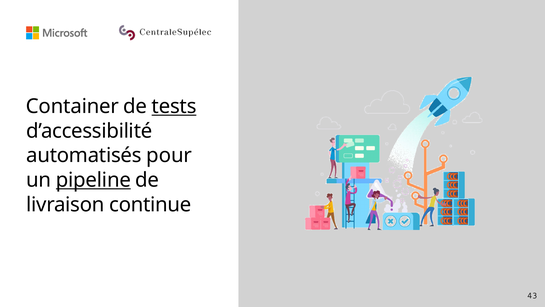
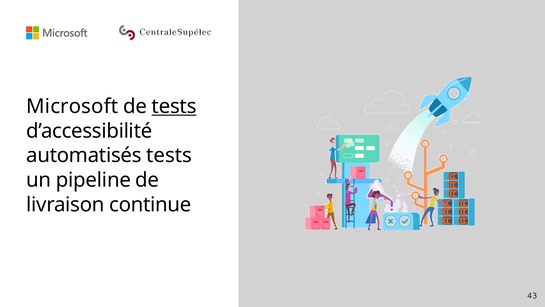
Container: Container -> Microsoft (72, 106)
automatisés pour: pour -> tests (169, 155)
pipeline underline: present -> none (93, 180)
